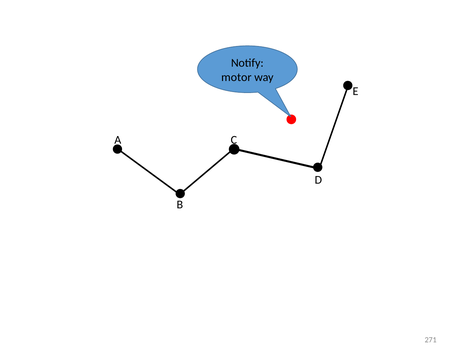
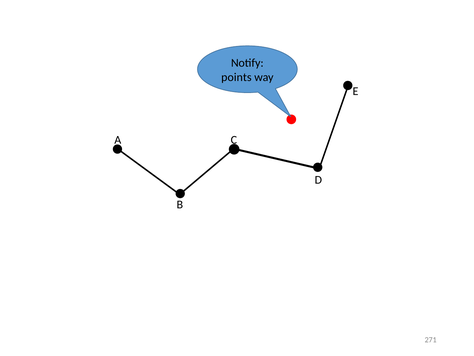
motor: motor -> points (236, 77)
